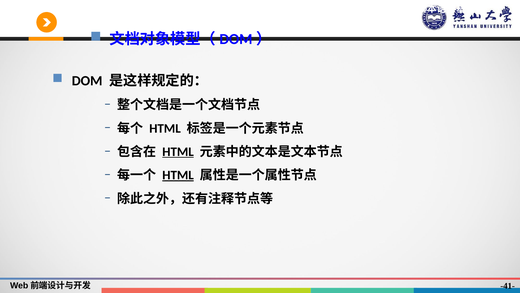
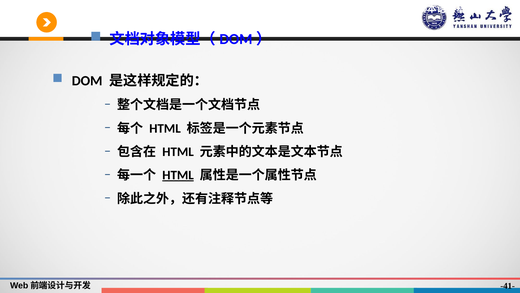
HTML underline: present -> none (178, 152)
